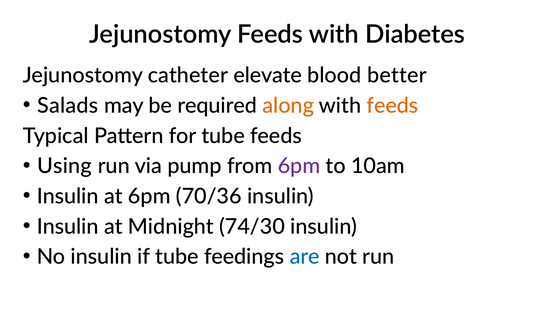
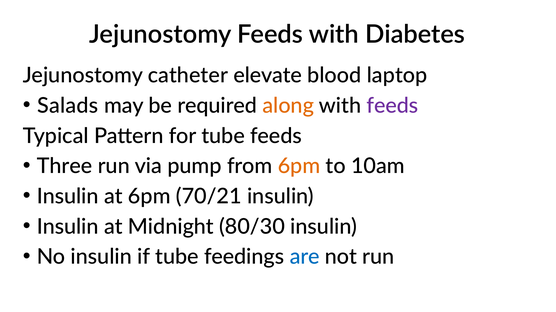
better: better -> laptop (397, 76)
feeds colour: orange -> purple (392, 106)
Using: Using -> Three (65, 167)
6pm colour: purple -> orange (299, 167)
70/36: 70/36 -> 70/21 (209, 197)
74/30: 74/30 -> 80/30 (252, 227)
